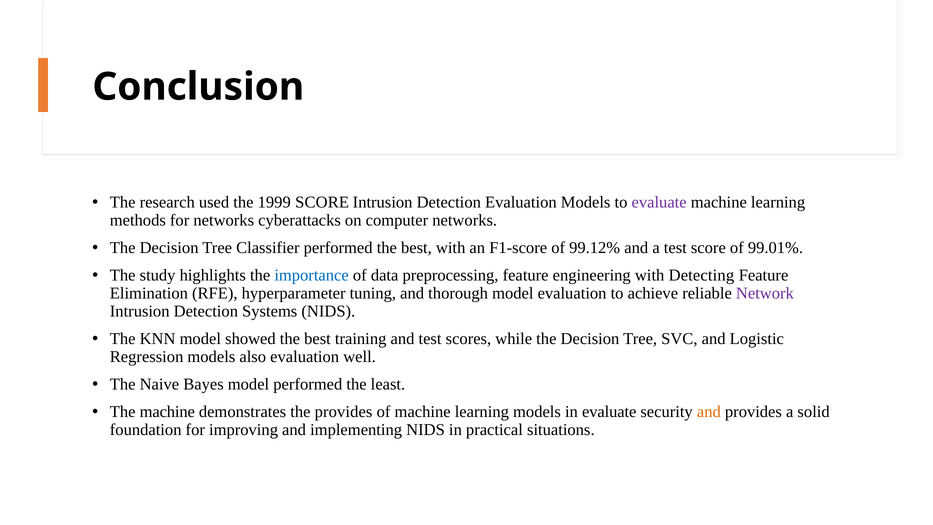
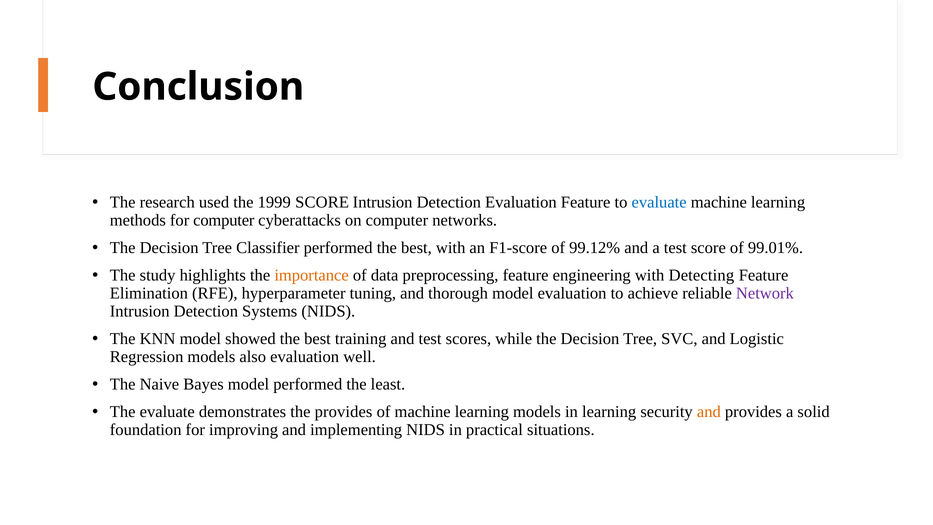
Evaluation Models: Models -> Feature (586, 202)
evaluate colour: purple -> blue (659, 202)
for networks: networks -> computer (224, 220)
importance colour: blue -> orange (312, 275)
The machine: machine -> evaluate (167, 412)
in evaluate: evaluate -> learning (609, 412)
